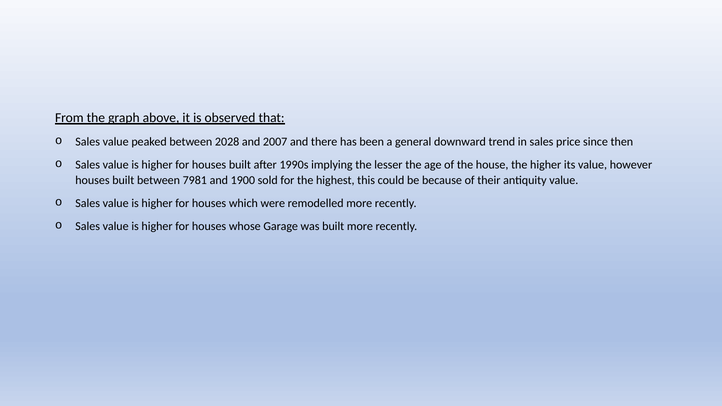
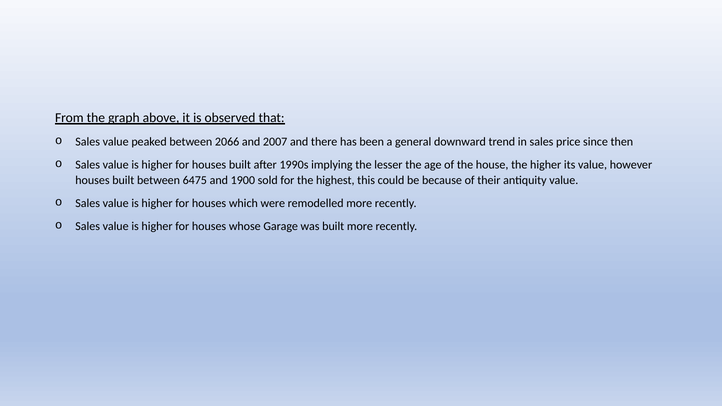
2028: 2028 -> 2066 (227, 142)
7981: 7981 -> 6475 (195, 180)
